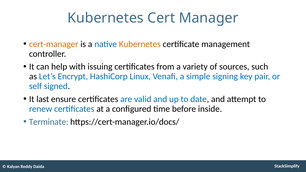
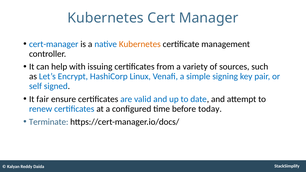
cert-manager colour: orange -> blue (54, 44)
last: last -> fair (43, 99)
inside: inside -> today (210, 109)
